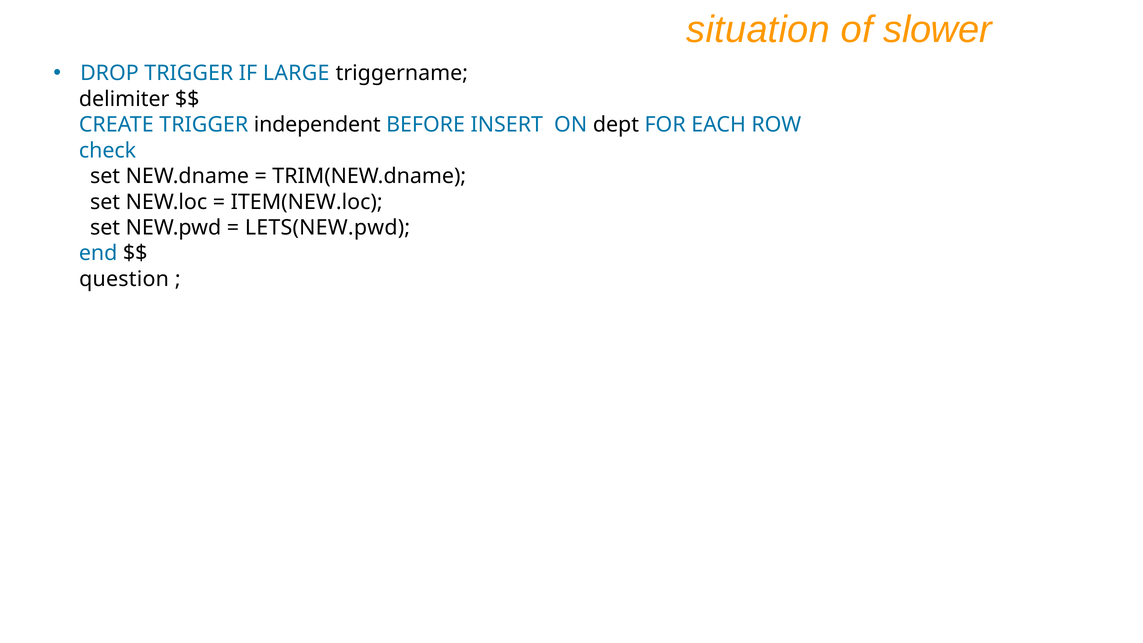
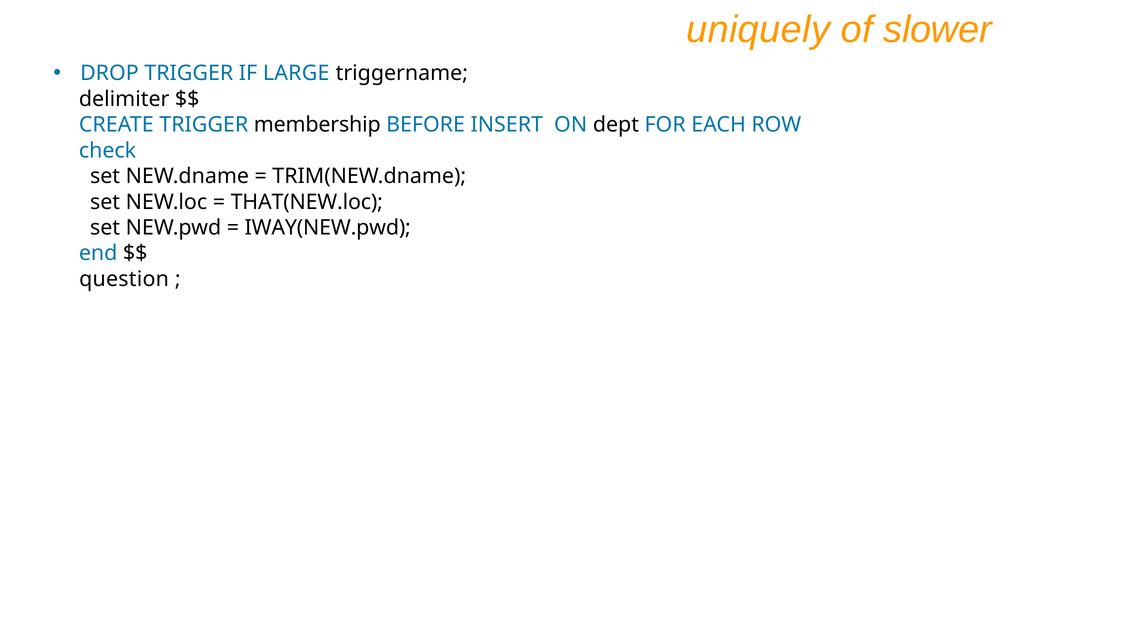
situation: situation -> uniquely (758, 30)
independent: independent -> membership (317, 125)
ITEM(NEW.loc: ITEM(NEW.loc -> THAT(NEW.loc (307, 202)
LETS(NEW.pwd: LETS(NEW.pwd -> IWAY(NEW.pwd (328, 228)
